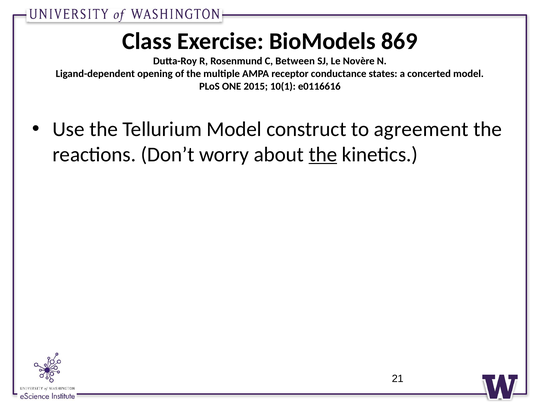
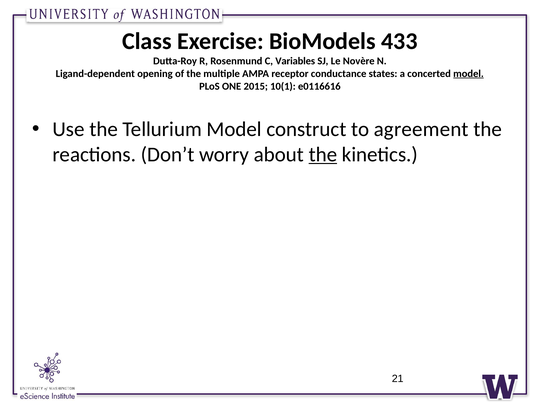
869: 869 -> 433 (399, 41)
Between: Between -> Variables (295, 61)
model underline: none -> present (469, 74)
